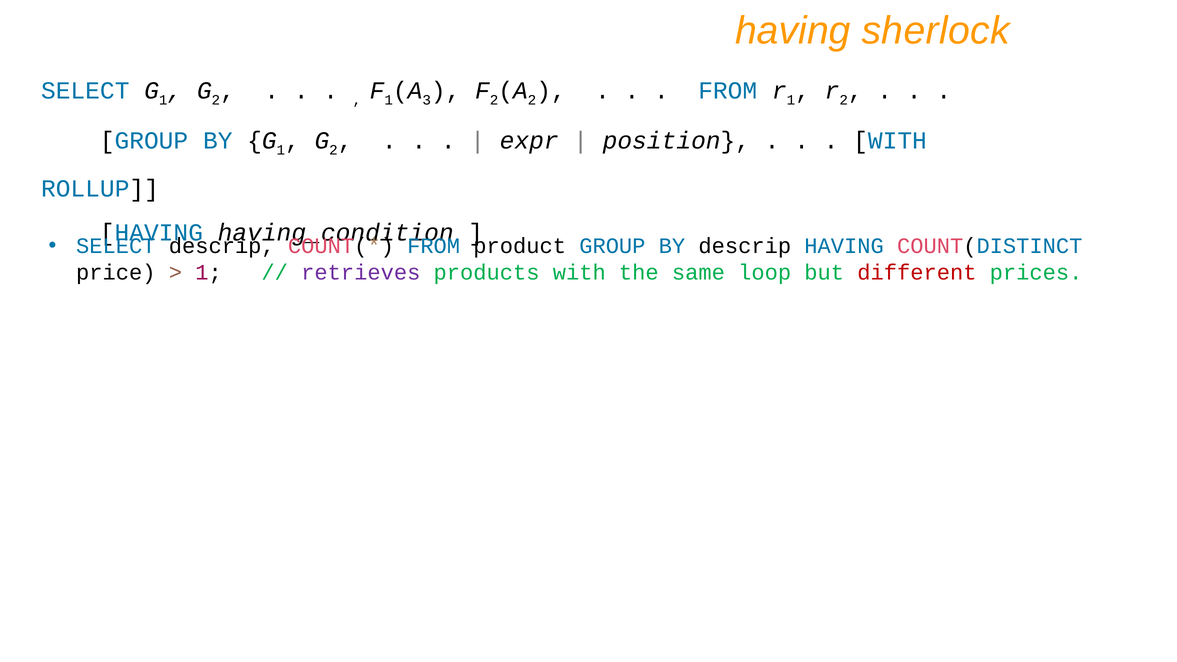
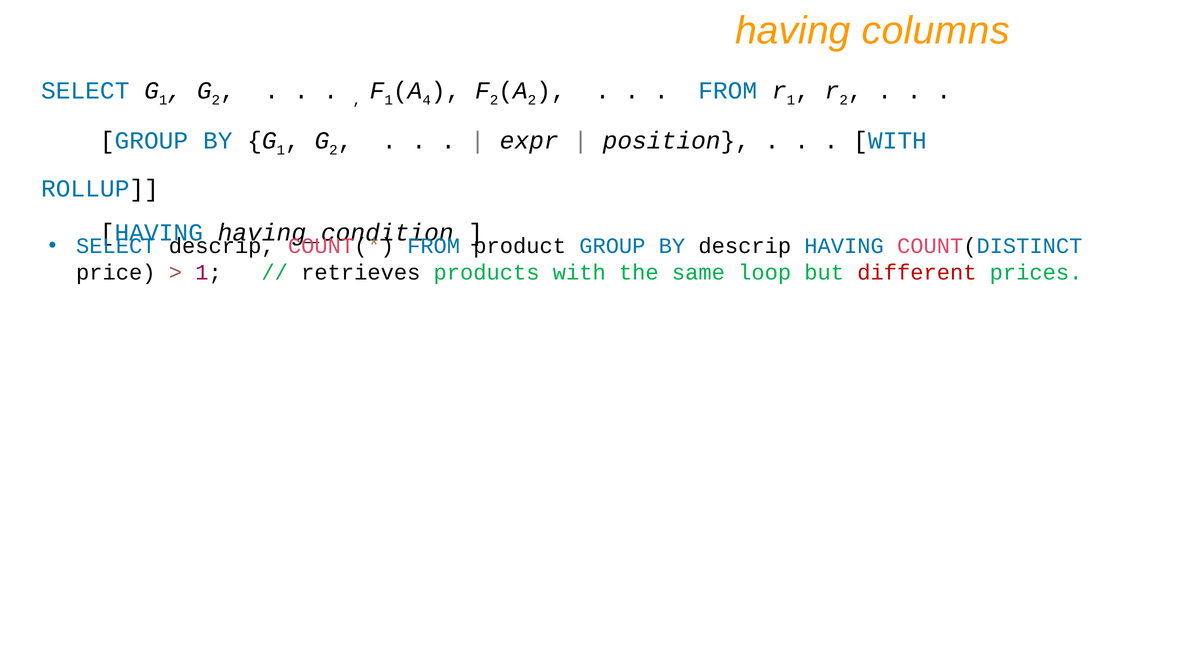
sherlock: sherlock -> columns (936, 31)
3: 3 -> 4 (427, 100)
retrieves colour: purple -> black (361, 273)
